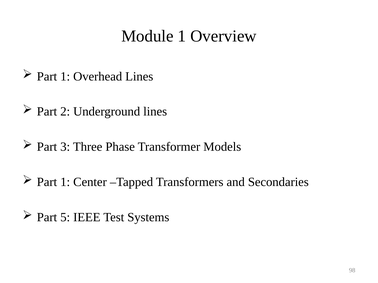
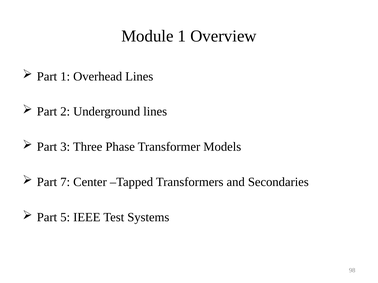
1: 1 -> 7 (65, 182)
